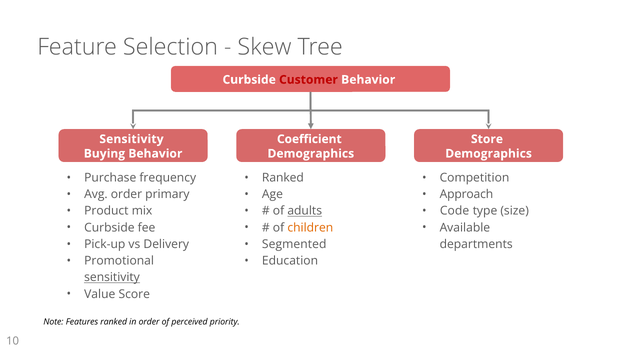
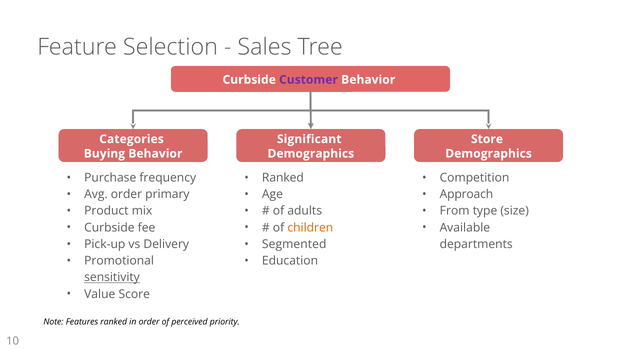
Skew: Skew -> Sales (264, 47)
Customer colour: red -> purple (308, 80)
Sensitivity: Sensitivity -> Categories (131, 139)
Coefficient: Coefficient -> Significant (309, 139)
adults underline: present -> none (305, 211)
Code: Code -> From (455, 211)
